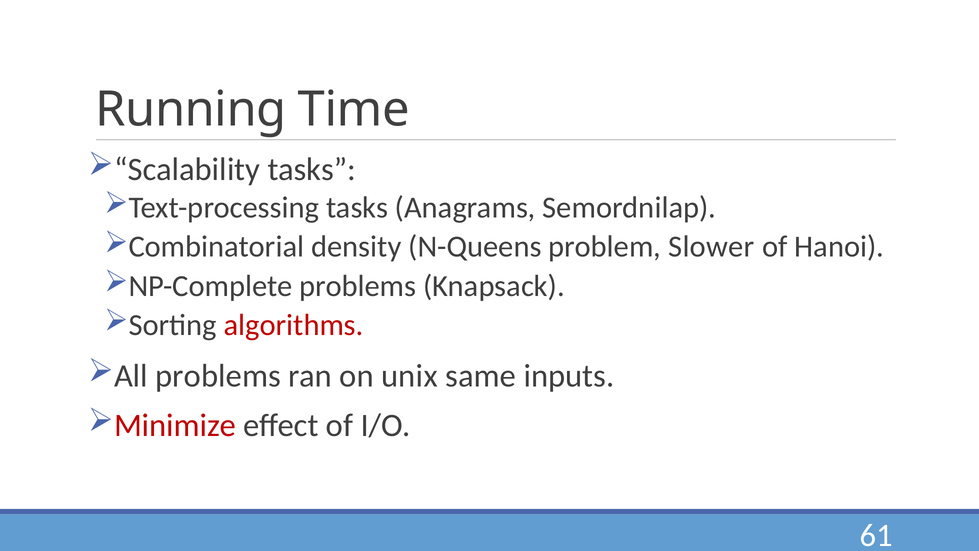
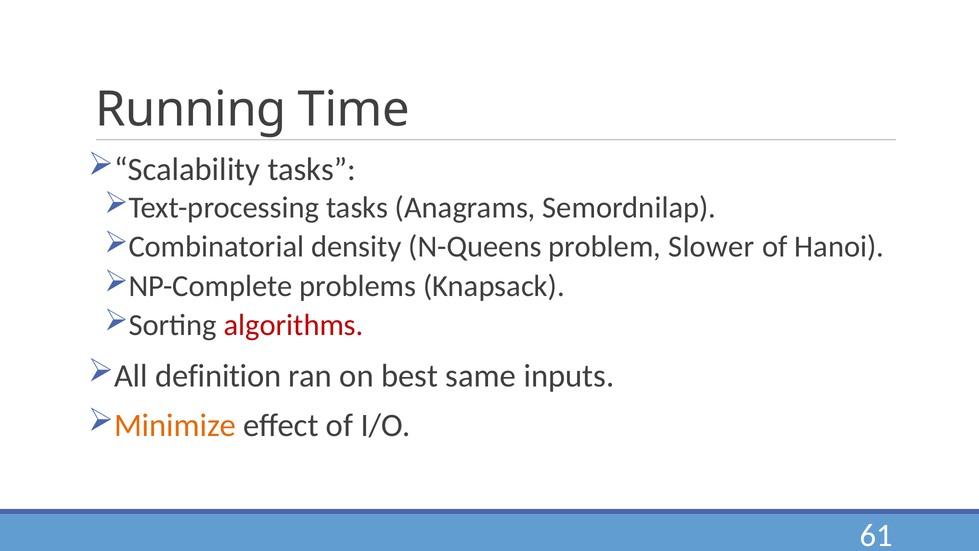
All problems: problems -> definition (218, 376)
unix: unix -> best (410, 376)
Minimize colour: red -> orange (175, 425)
